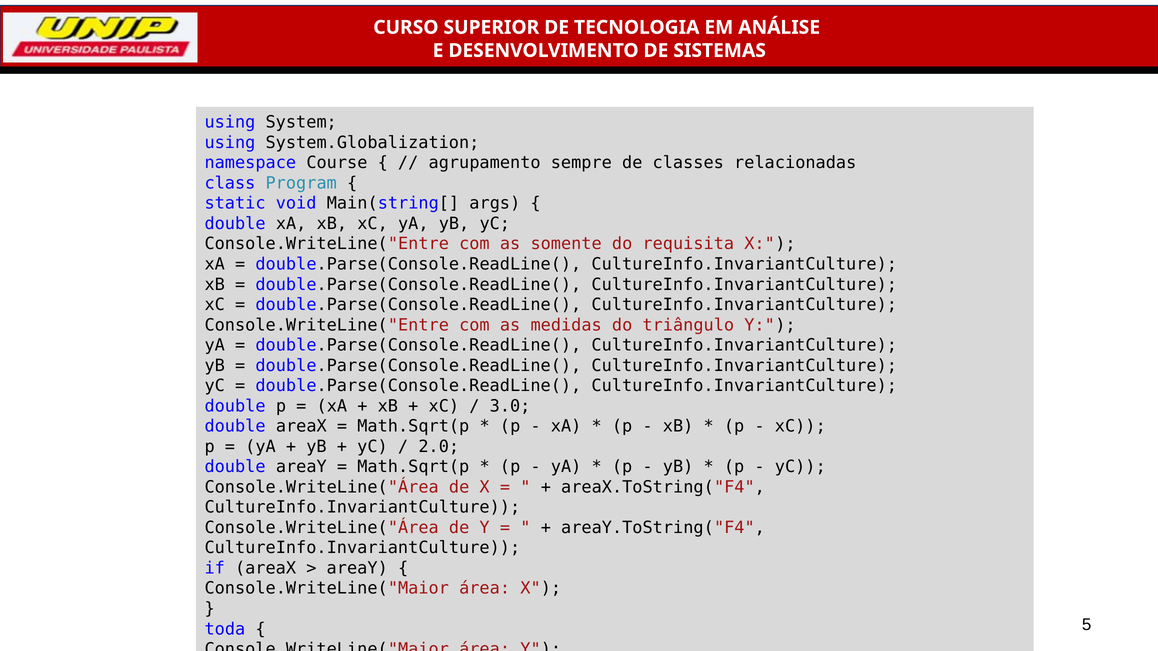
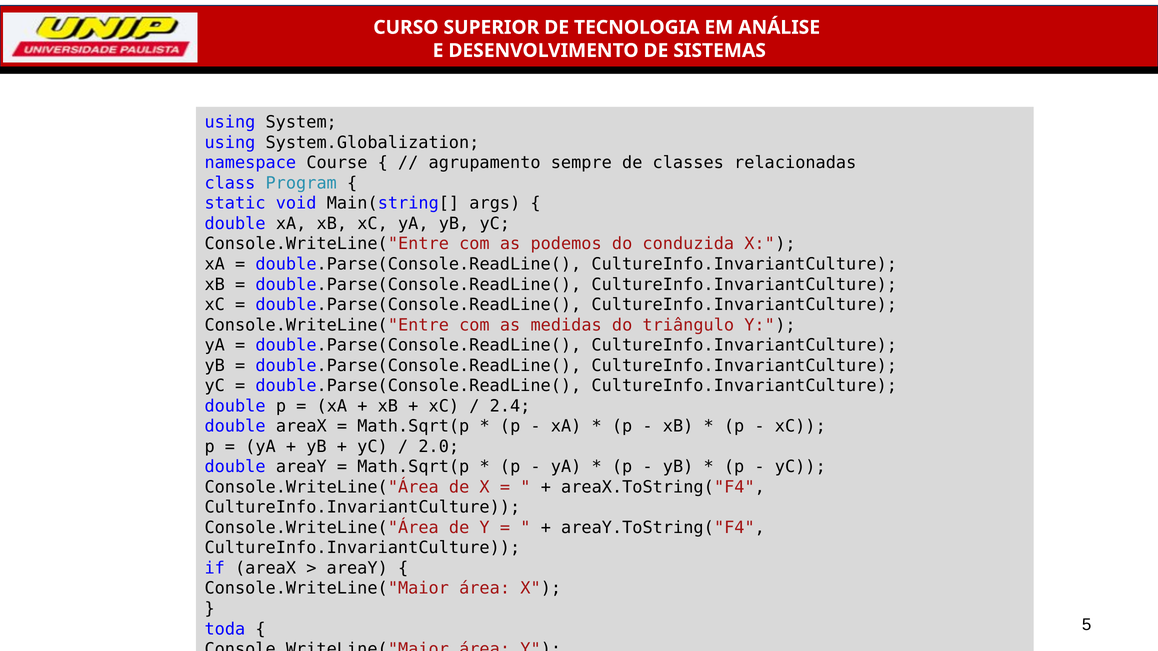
somente: somente -> podemos (566, 244)
requisita: requisita -> conduzida (688, 244)
3.0: 3.0 -> 2.4 (510, 406)
